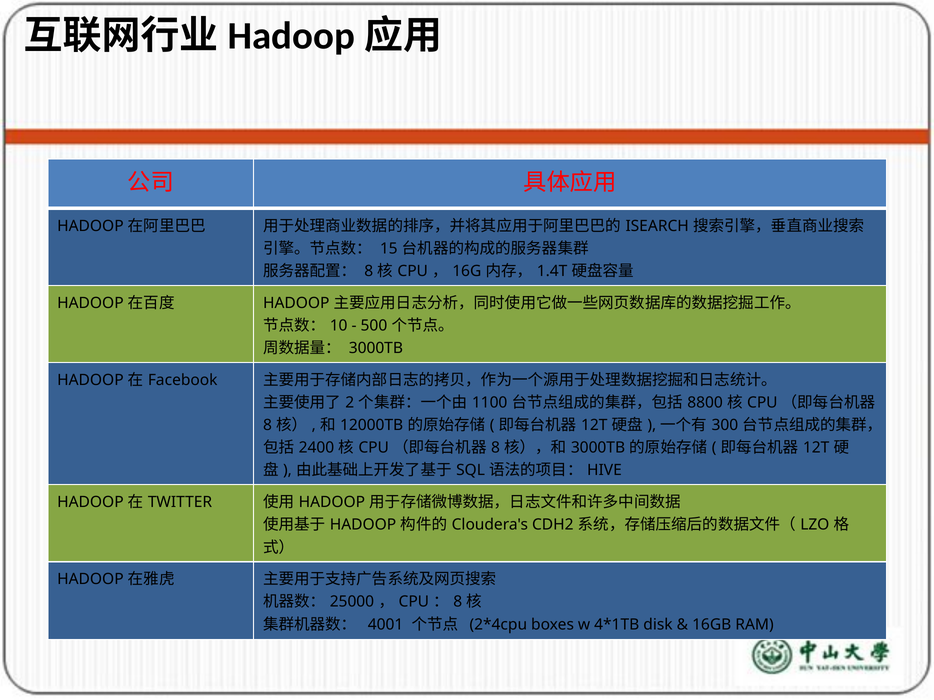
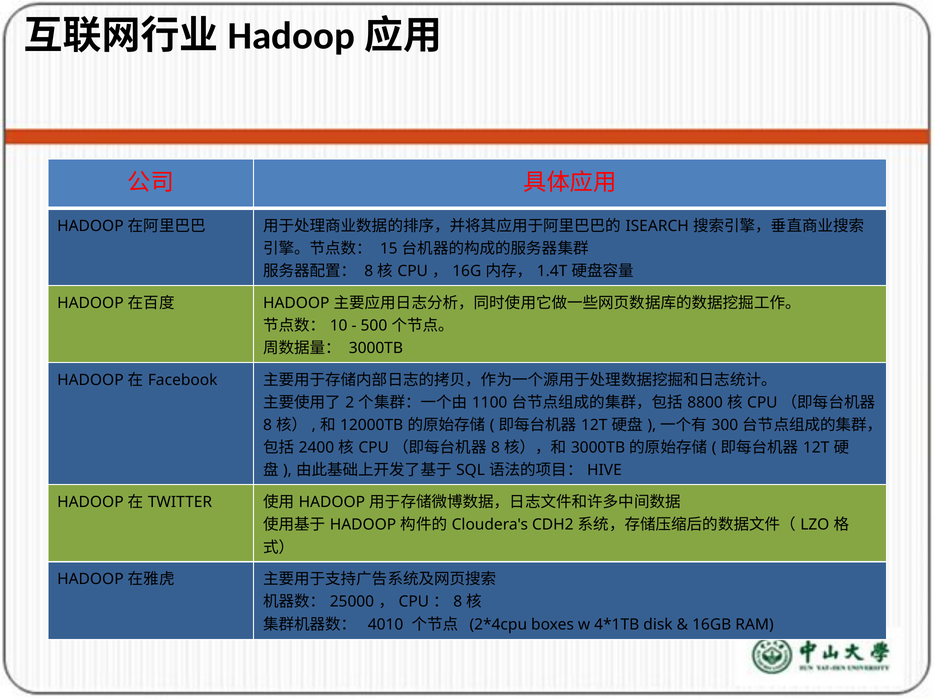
4001: 4001 -> 4010 (386, 625)
